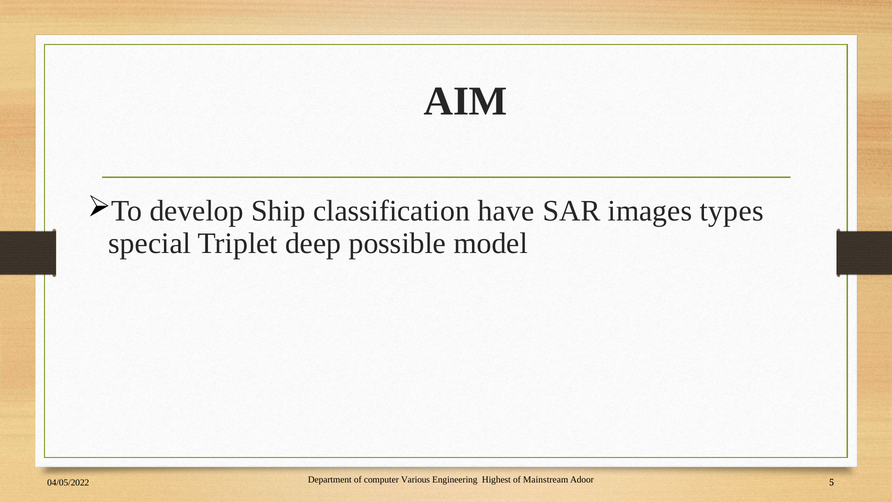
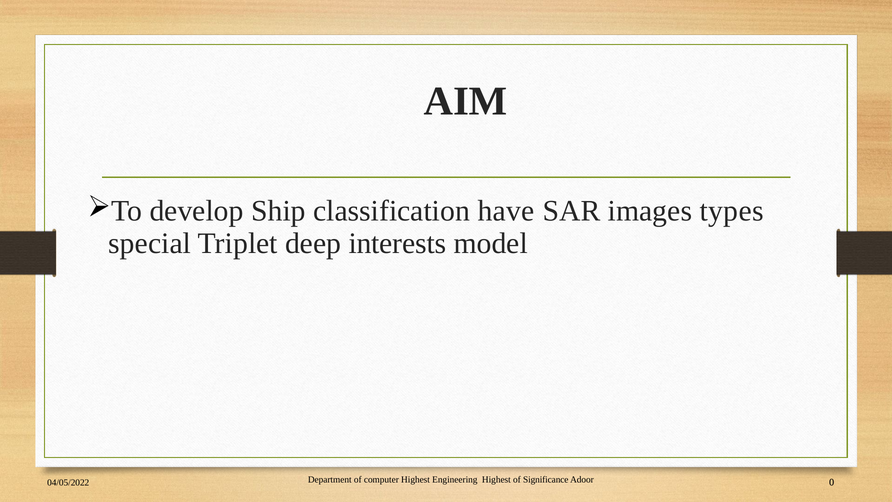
possible: possible -> interests (397, 243)
computer Various: Various -> Highest (416, 480)
Mainstream: Mainstream -> Significance (546, 480)
5: 5 -> 0 (832, 483)
